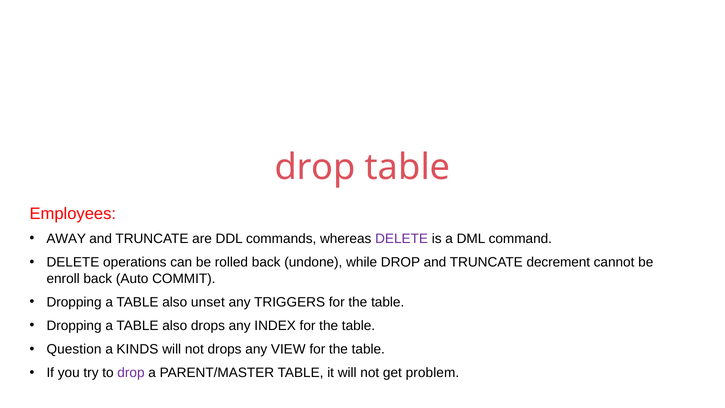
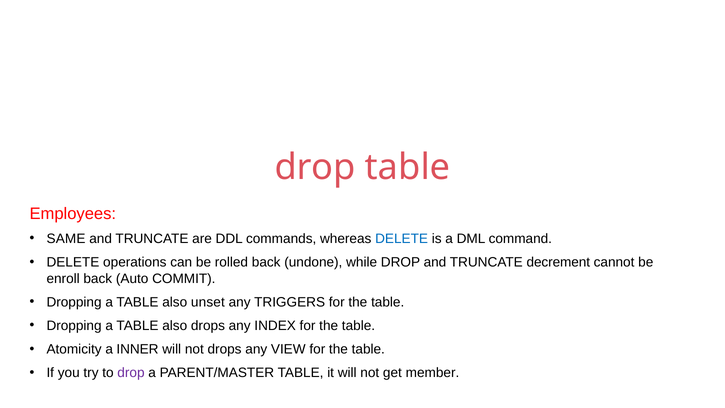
AWAY: AWAY -> SAME (66, 239)
DELETE colour: purple -> blue (402, 239)
Question: Question -> Atomicity (74, 349)
KINDS: KINDS -> INNER (137, 349)
problem: problem -> member (432, 373)
